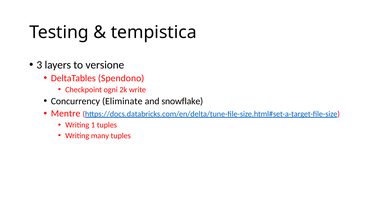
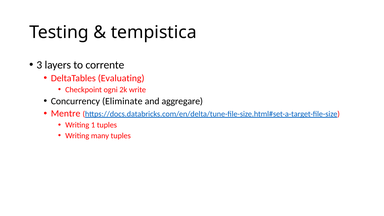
versione: versione -> corrente (105, 65)
Spendono: Spendono -> Evaluating (121, 78)
snowflake: snowflake -> aggregare (182, 101)
